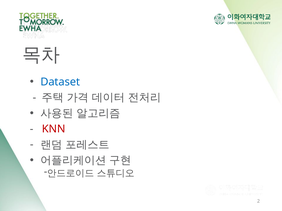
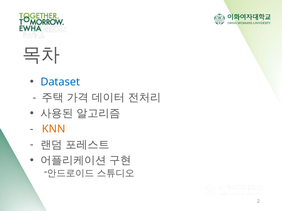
KNN colour: red -> orange (54, 129)
